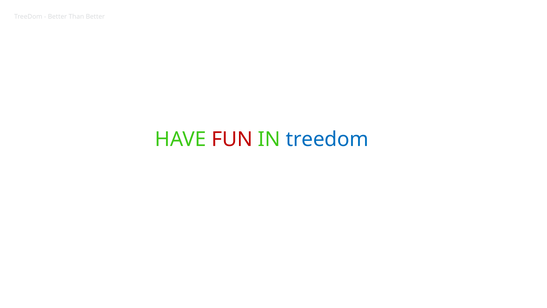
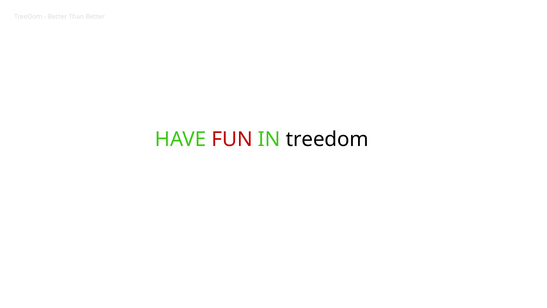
treedom colour: blue -> black (327, 139)
